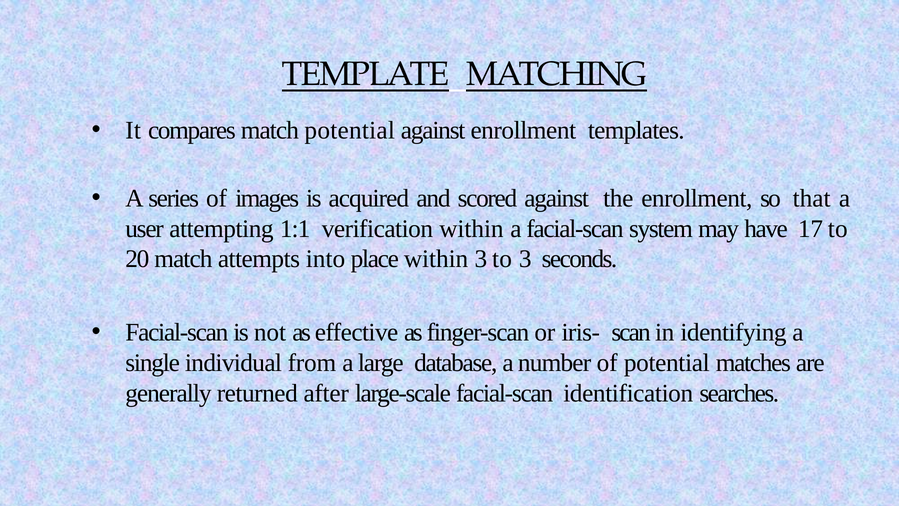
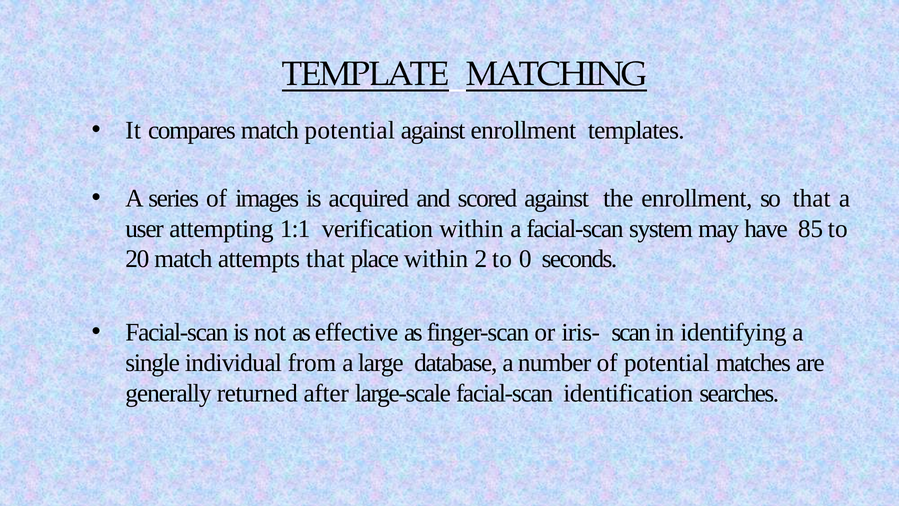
17: 17 -> 85 (811, 229)
attempts into: into -> that (325, 259)
within 3: 3 -> 2 (481, 259)
to 3: 3 -> 0 (525, 259)
